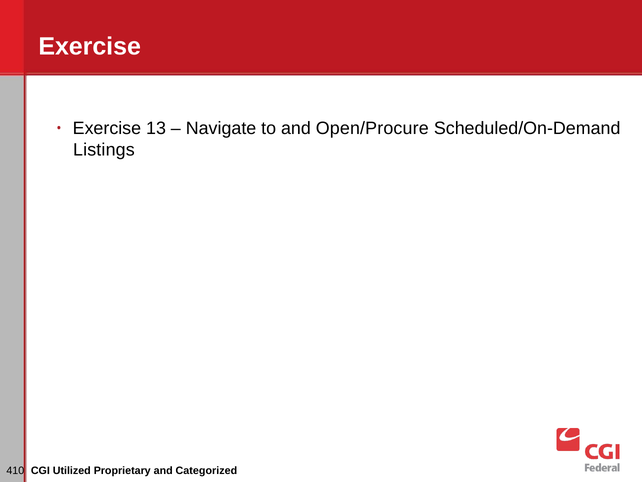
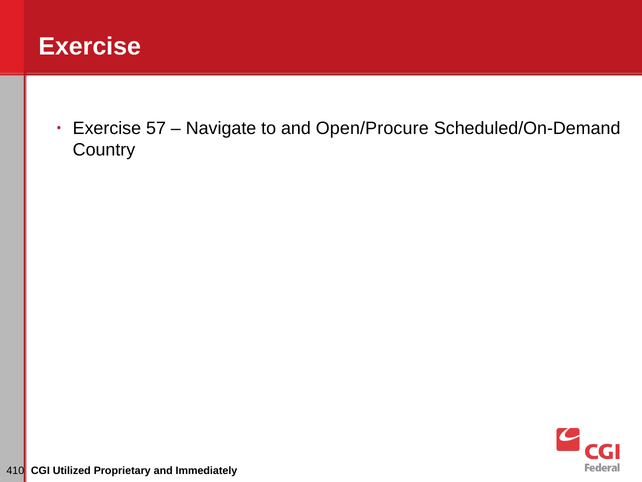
13: 13 -> 57 (156, 128)
Listings: Listings -> Country (104, 149)
Categorized: Categorized -> Immediately (206, 470)
